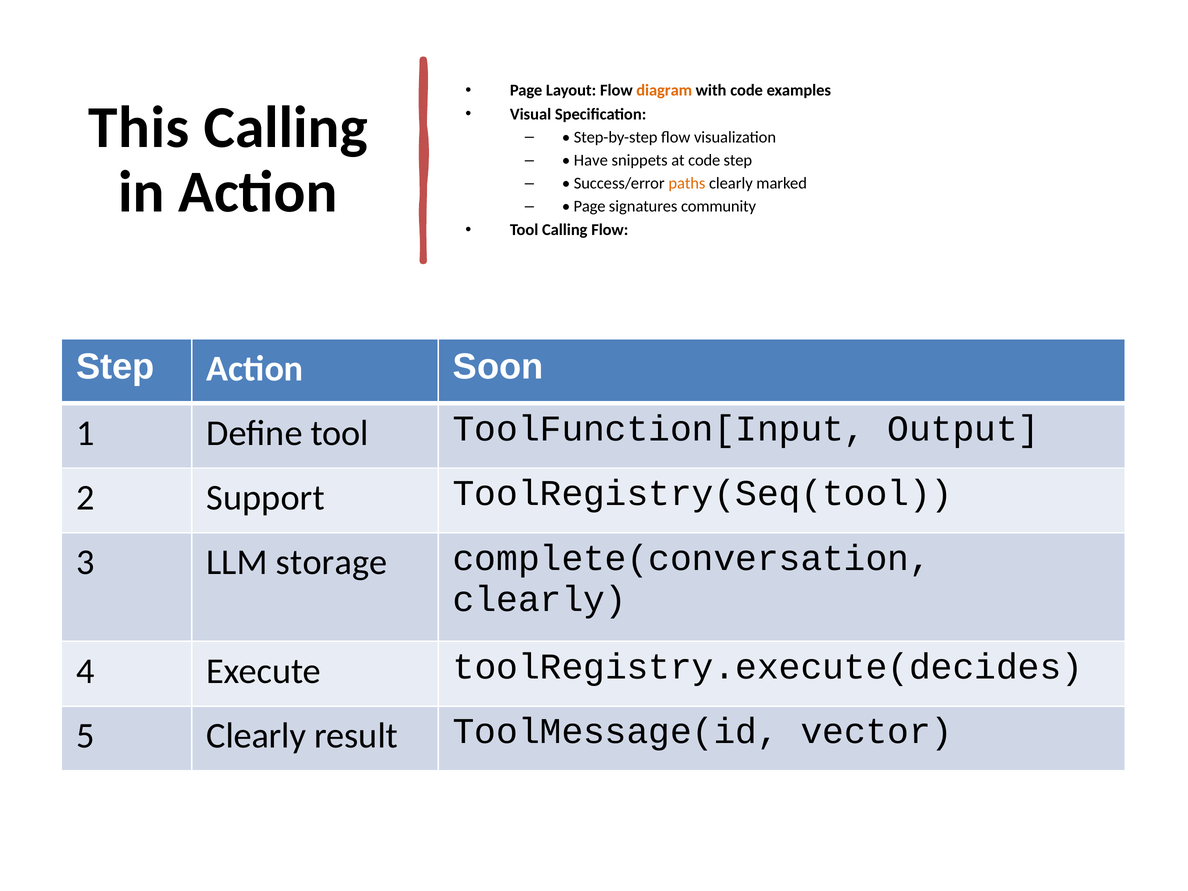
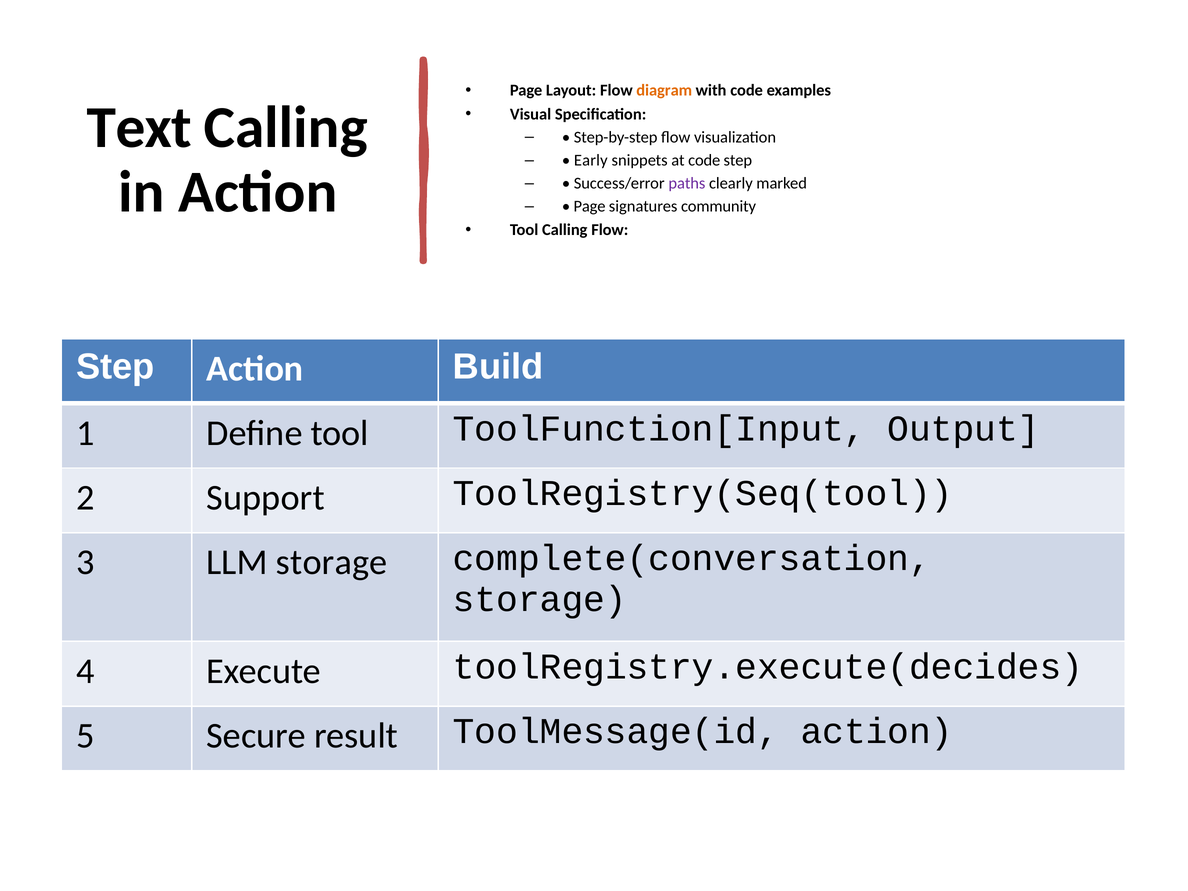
This: This -> Text (139, 128)
Have: Have -> Early (591, 160)
paths colour: orange -> purple (687, 183)
Soon: Soon -> Build (498, 367)
clearly: clearly -> storage (540, 599)
5 Clearly: Clearly -> Secure (256, 736)
ToolMessage(id vector: vector -> action (877, 732)
